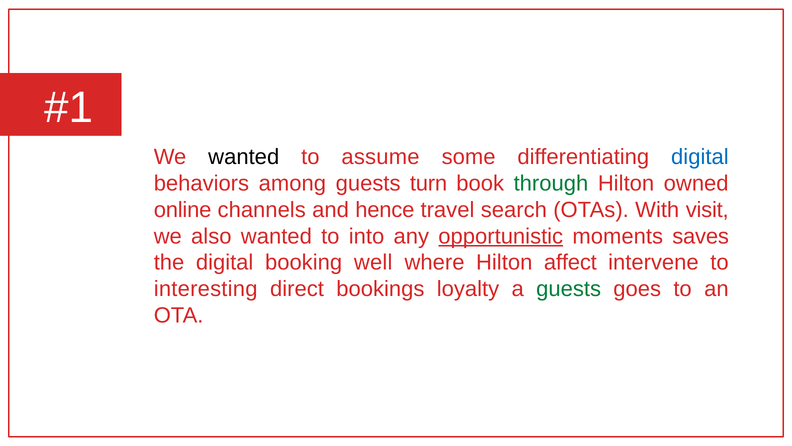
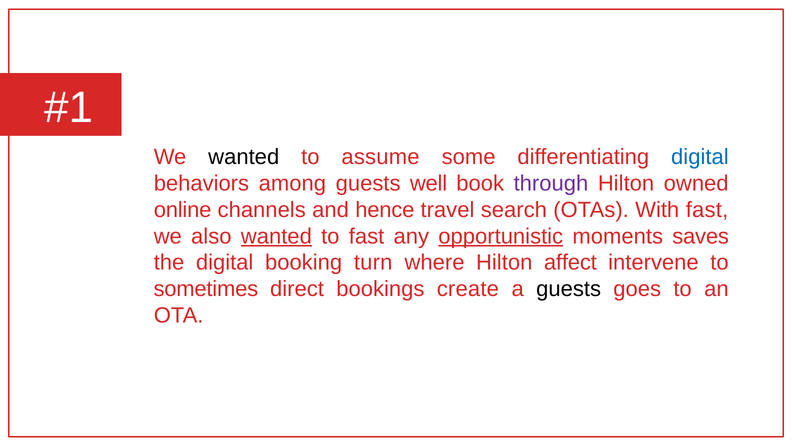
turn: turn -> well (429, 183)
through colour: green -> purple (551, 183)
With visit: visit -> fast (707, 210)
wanted underline: none -> present (276, 236)
to into: into -> fast (367, 236)
well: well -> turn (373, 262)
interesting: interesting -> sometimes (206, 289)
loyalty: loyalty -> create (468, 289)
guests colour: green -> black (569, 289)
